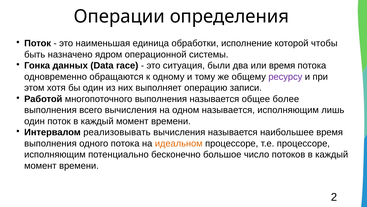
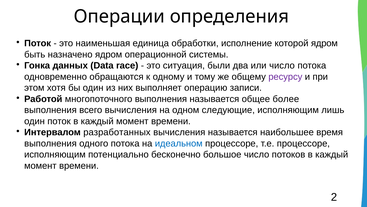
которой чтобы: чтобы -> ядром (324, 43)
или время: время -> число (282, 65)
одном называется: называется -> следующие (228, 110)
реализовывать: реализовывать -> разработанных (117, 132)
идеальном colour: orange -> blue (179, 143)
